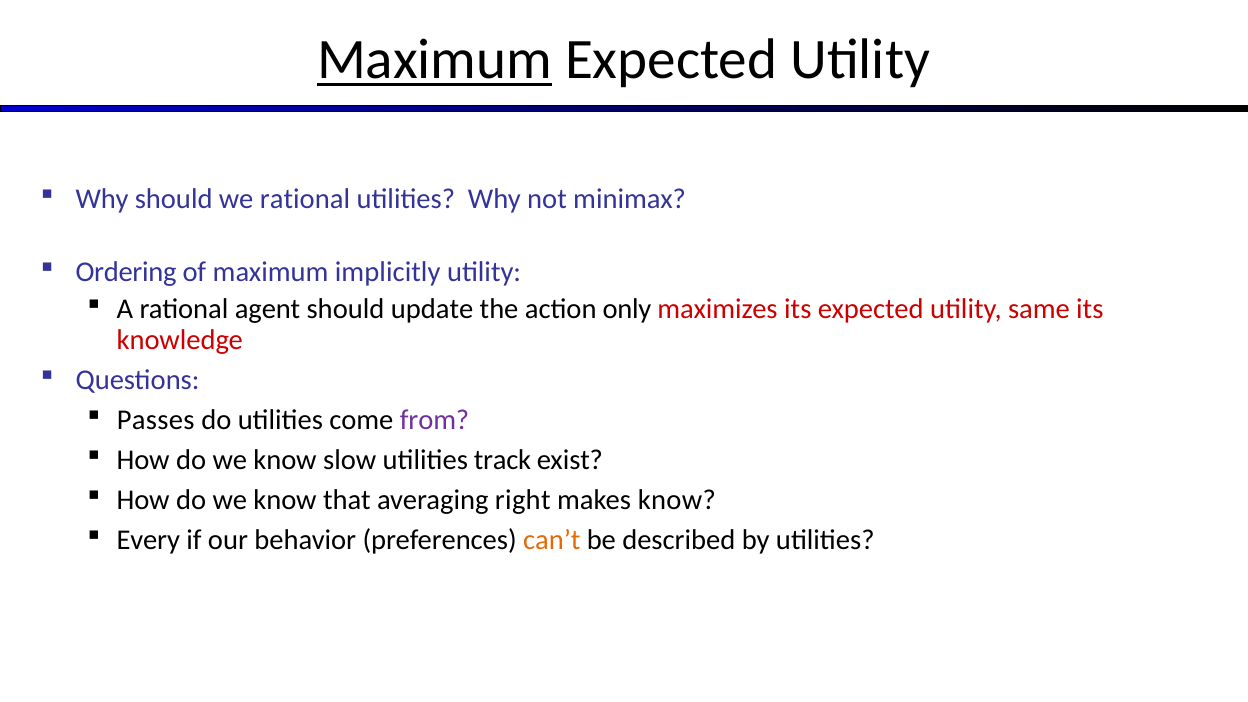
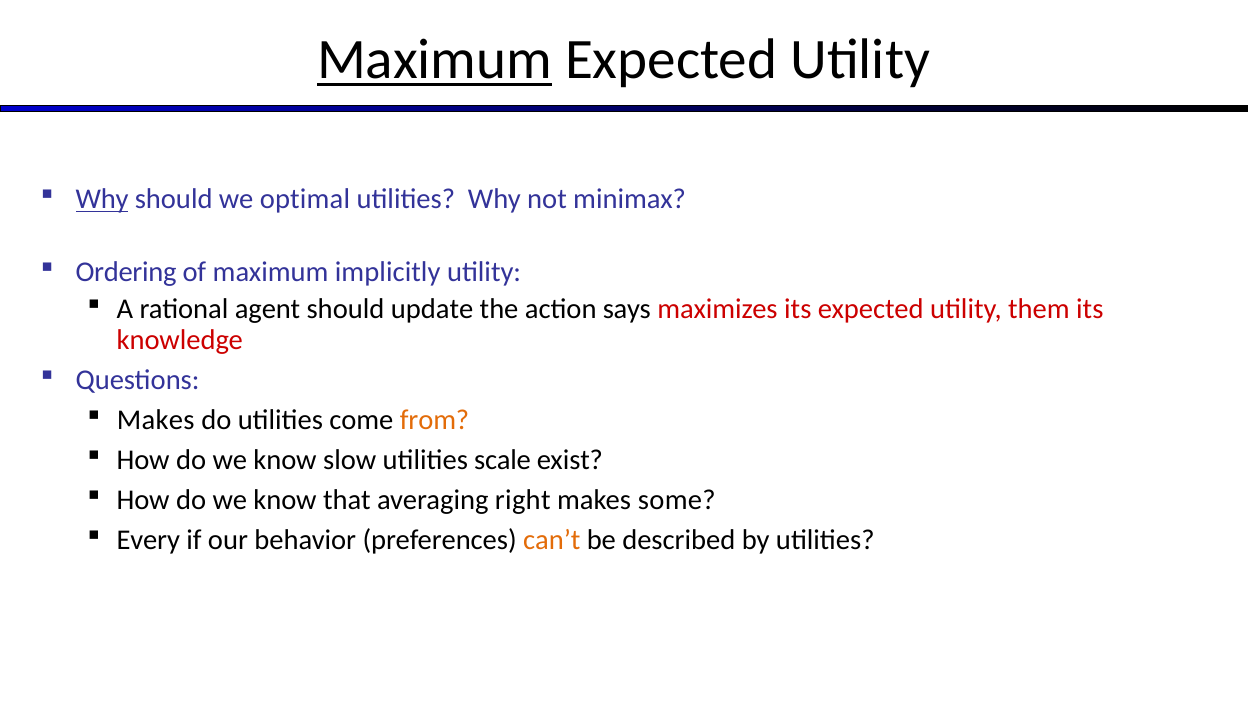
Why underline: none -> present (102, 199)
we rational: rational -> optimal (305, 199)
only: only -> says (627, 309)
same: same -> them (1039, 309)
Passes: Passes -> Makes (156, 420)
from colour: purple -> orange (435, 420)
track: track -> scale (503, 460)
makes know: know -> some (677, 500)
